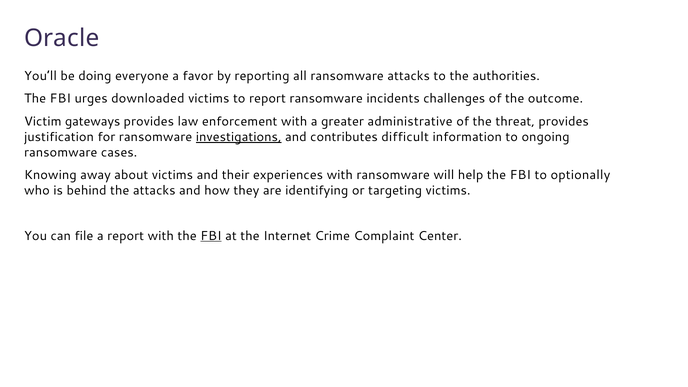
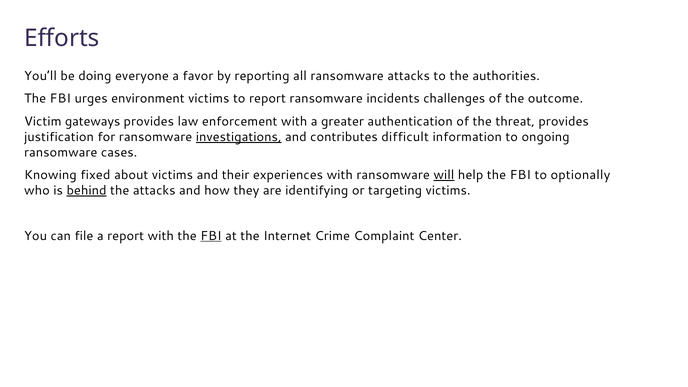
Oracle: Oracle -> Efforts (62, 38)
downloaded: downloaded -> environment (148, 99)
administrative: administrative -> authentication (410, 121)
away: away -> fixed (95, 175)
will underline: none -> present (444, 175)
behind underline: none -> present (87, 190)
